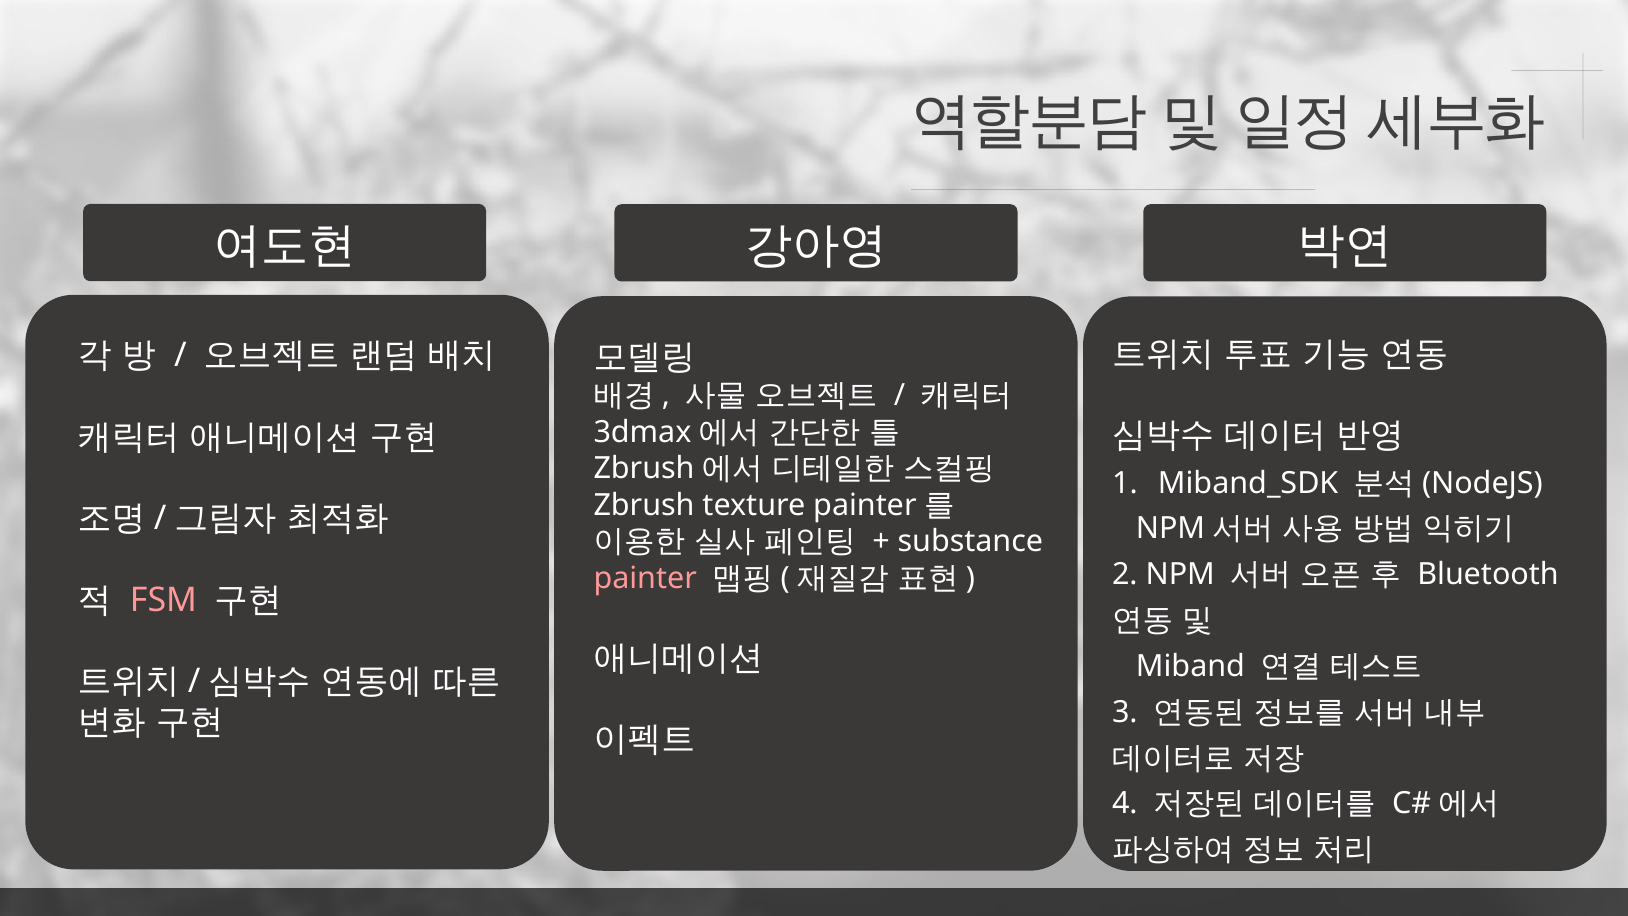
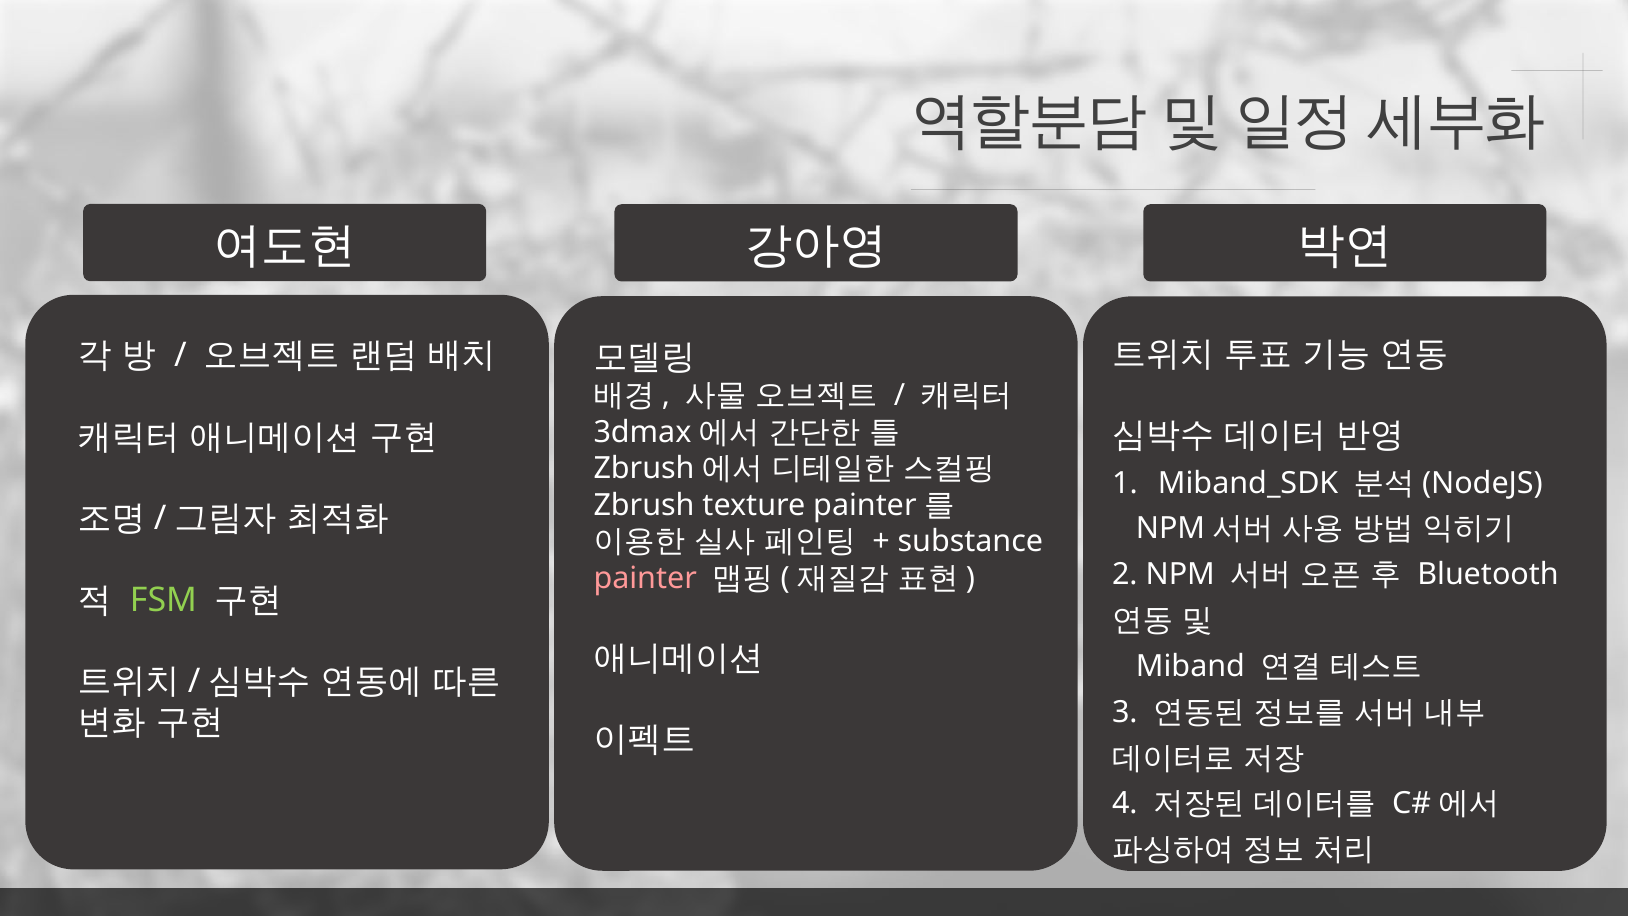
FSM colour: pink -> light green (163, 600)
